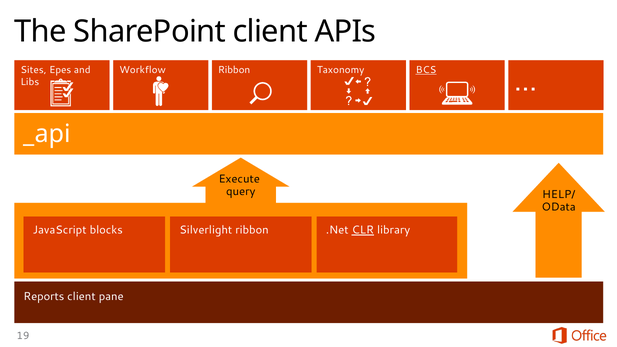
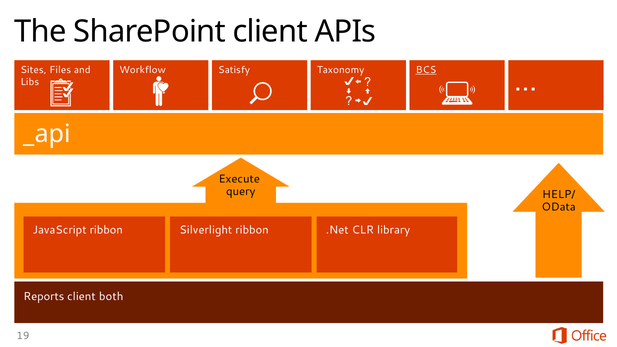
Epes: Epes -> Files (60, 70)
Ribbon: Ribbon -> Satisfy (234, 70)
JavaScript blocks: blocks -> ribbon (106, 230)
CLR underline: present -> none (363, 230)
pane: pane -> both (111, 297)
